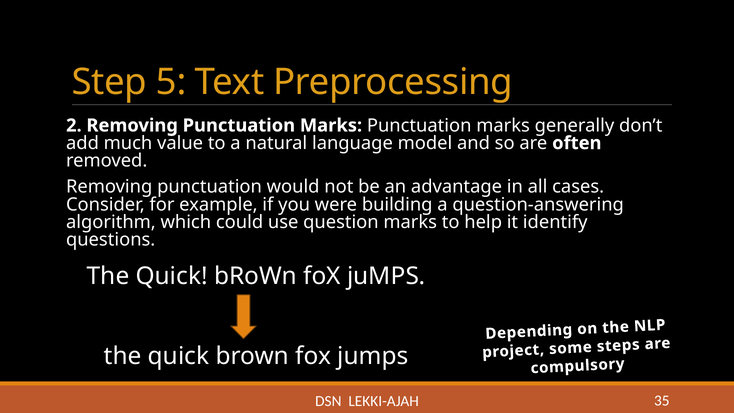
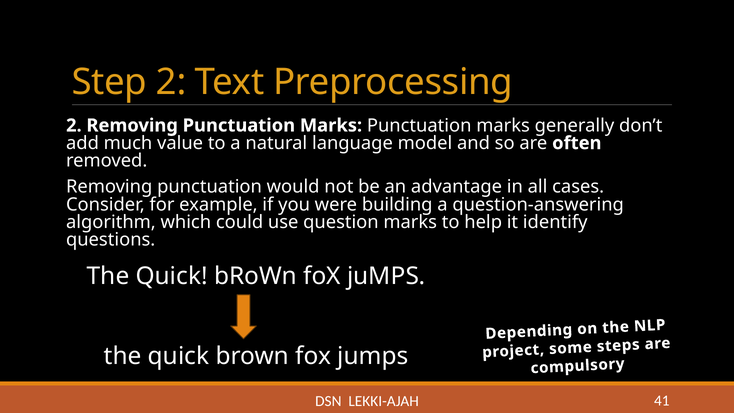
Step 5: 5 -> 2 (171, 82)
35: 35 -> 41 (662, 401)
